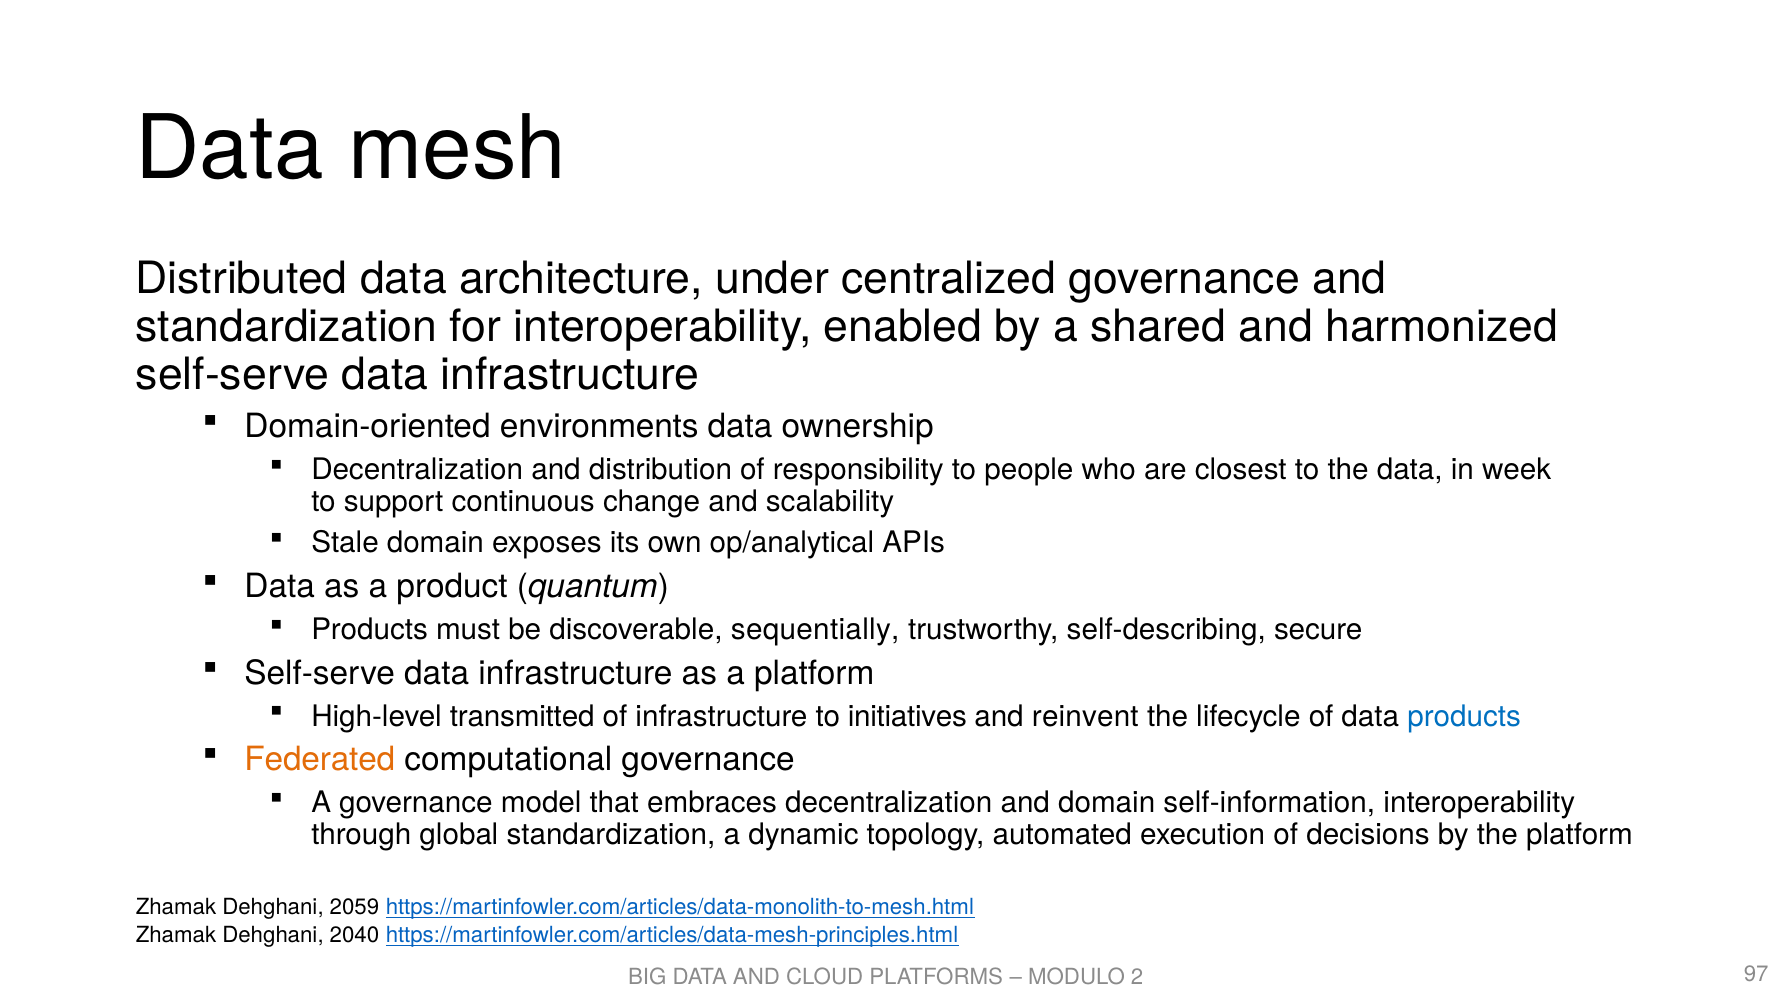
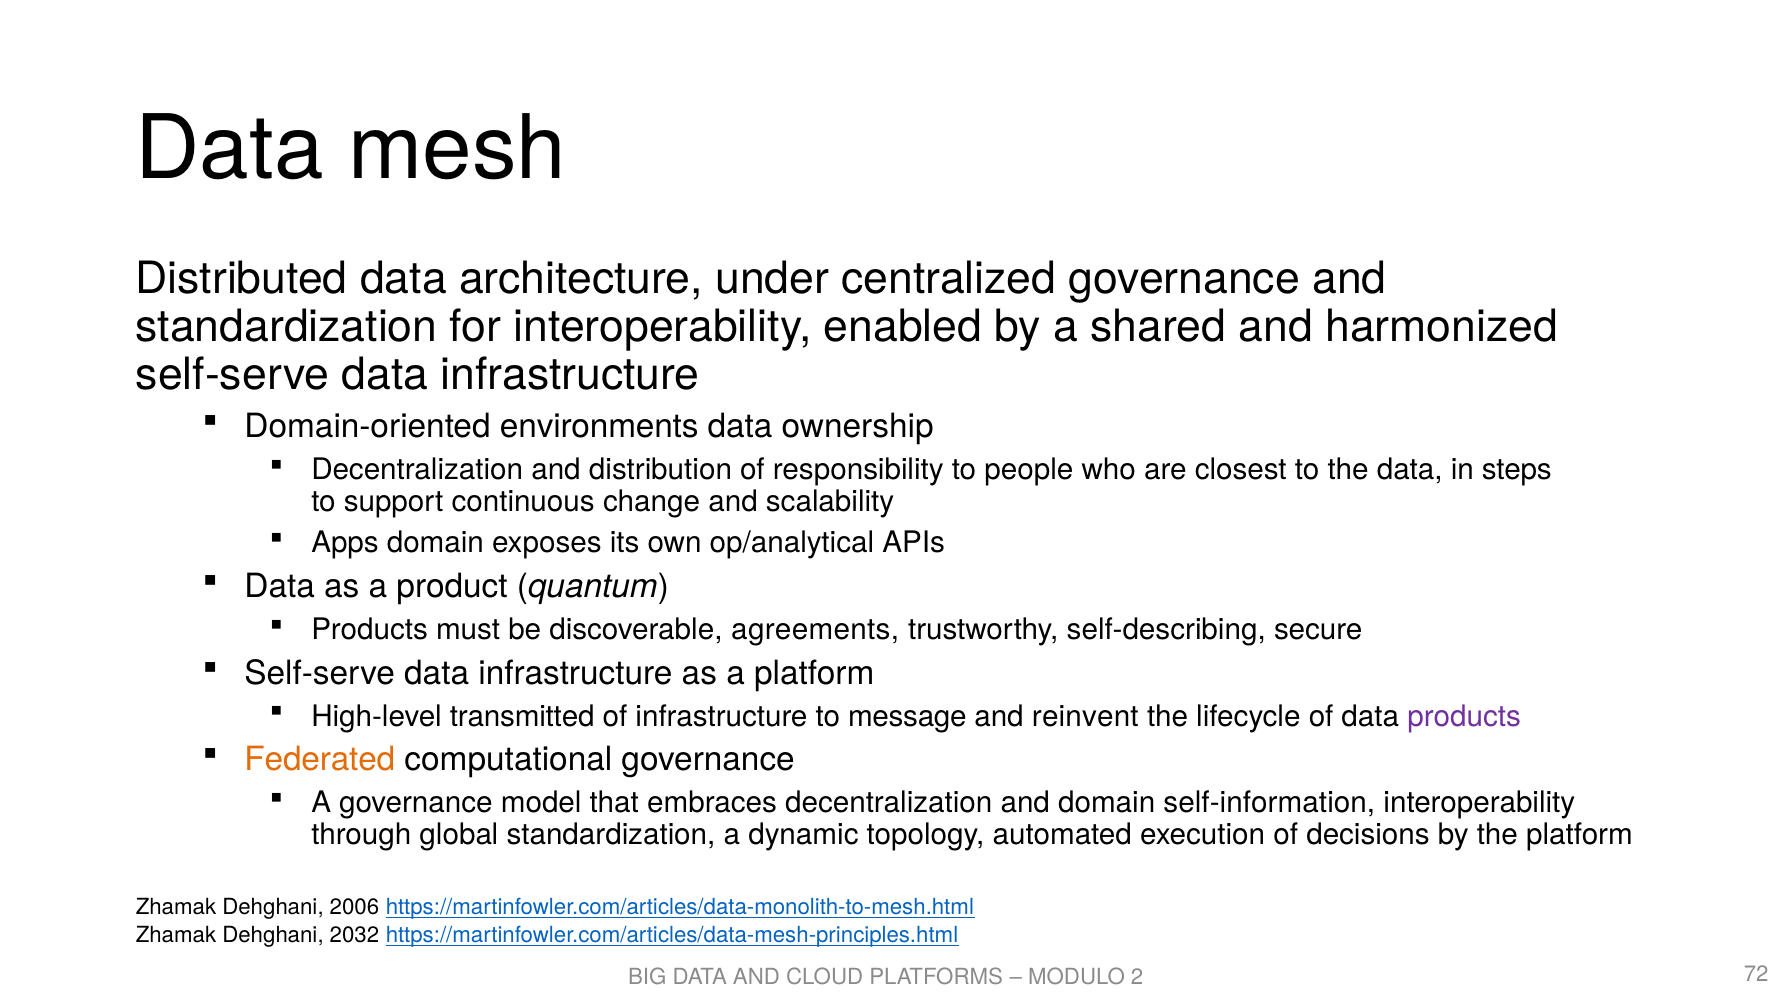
week: week -> steps (1517, 470)
Stale: Stale -> Apps (345, 543)
sequentially: sequentially -> agreements (815, 630)
initiatives: initiatives -> message (907, 717)
products colour: blue -> purple (1464, 717)
2059: 2059 -> 2006 (354, 907)
2040: 2040 -> 2032 (354, 936)
97: 97 -> 72 (1756, 975)
